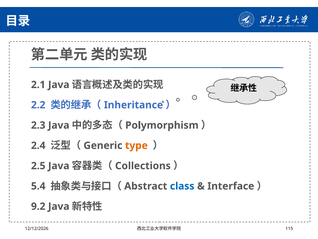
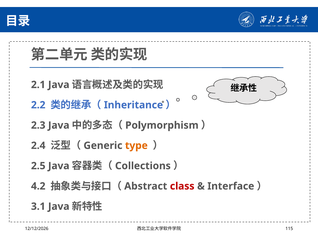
5.4: 5.4 -> 4.2 (38, 186)
class colour: blue -> red (182, 186)
9.2: 9.2 -> 3.1 (38, 206)
